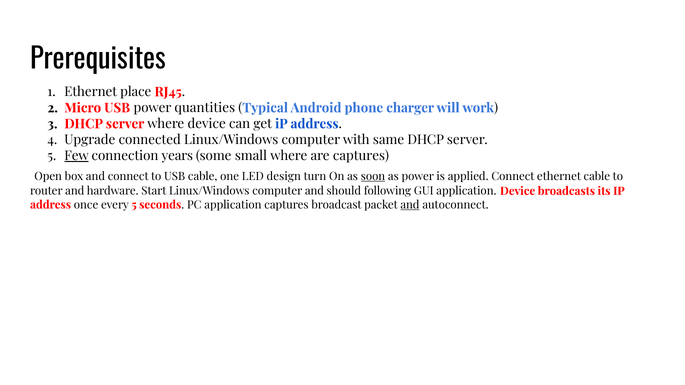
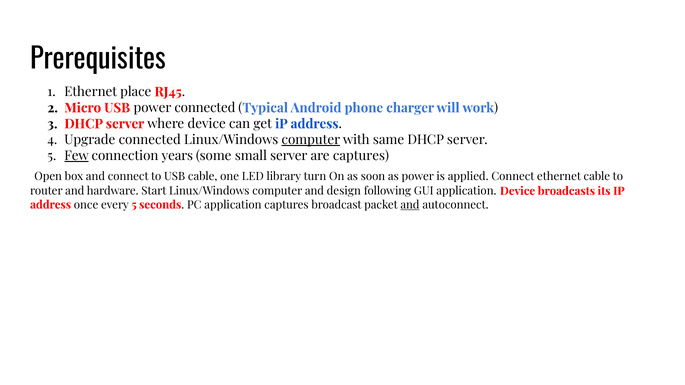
power quantities: quantities -> connected (205, 108)
computer underline: none -> present (311, 140)
small where: where -> server (289, 156)
design: design -> library (284, 176)
soon underline: present -> none (373, 176)
should: should -> design (344, 191)
